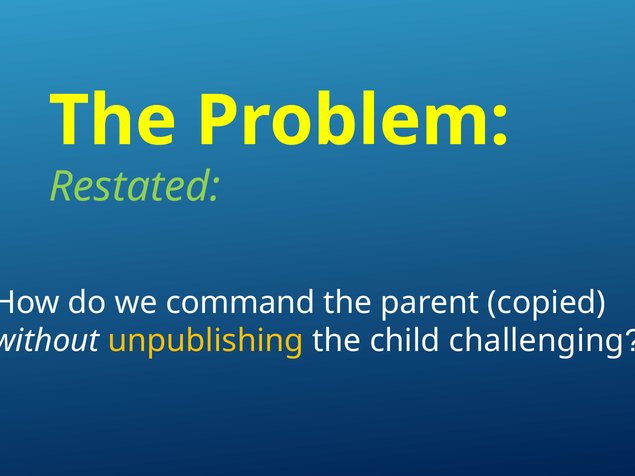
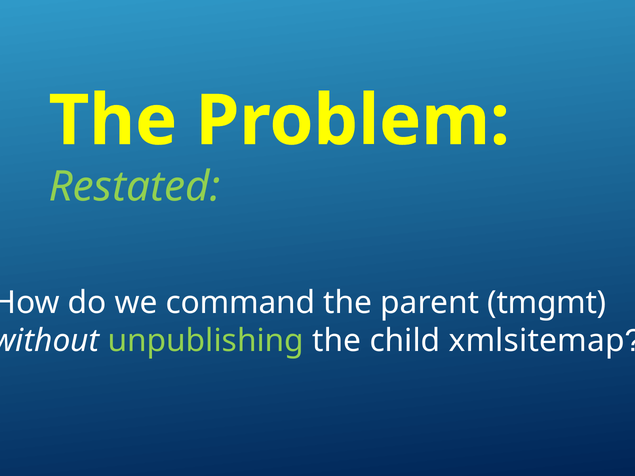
copied: copied -> tmgmt (547, 303)
unpublishing colour: yellow -> light green (206, 341)
challenging: challenging -> xmlsitemap (537, 341)
